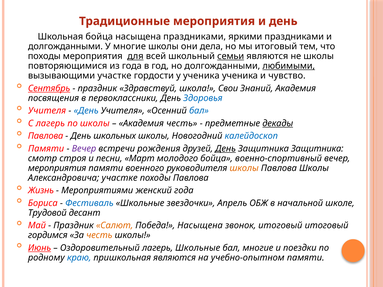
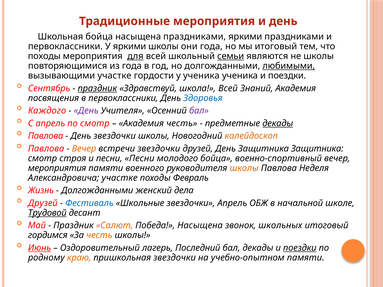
долгожданными: долгожданными -> первоклассники (65, 46)
У многие: многие -> яркими (130, 46)
они дела: дела -> года (211, 46)
ученика и чувство: чувство -> поездки (287, 76)
Сентябрь underline: present -> none (49, 88)
праздник underline: none -> present (97, 88)
школа Свои: Свои -> Всей (228, 88)
Учителя: Учителя -> Каждого (47, 111)
День colour: blue -> purple (86, 111)
бал colour: blue -> purple (199, 111)
С лагерь: лагерь -> апрель (50, 123)
по школы: школы -> смотр (95, 123)
День школьных: школьных -> звездочки (115, 136)
калейдоскоп colour: blue -> orange (251, 136)
Памяти: Памяти -> Павлова (46, 149)
Вечер colour: purple -> orange (84, 149)
встречи рождения: рождения -> звездочки (159, 149)
День underline: present -> none (226, 149)
песни Март: Март -> Песни (140, 158)
Павлова Школы: Школы -> Неделя (314, 168)
походы Павлова: Павлова -> Февраль (191, 178)
Мероприятиями: Мероприятиями -> Долгожданными (97, 191)
женский года: года -> дела (184, 191)
Бориса: Бориса -> Друзей (43, 203)
Трудовой underline: none -> present (47, 213)
звонок итоговый: итоговый -> школьных (280, 226)
лагерь Школьные: Школьные -> Последний (198, 248)
бал многие: многие -> декады (258, 248)
поездки underline: none -> present (300, 248)
краю colour: blue -> orange (79, 258)
пришкольная являются: являются -> звездочки (175, 258)
